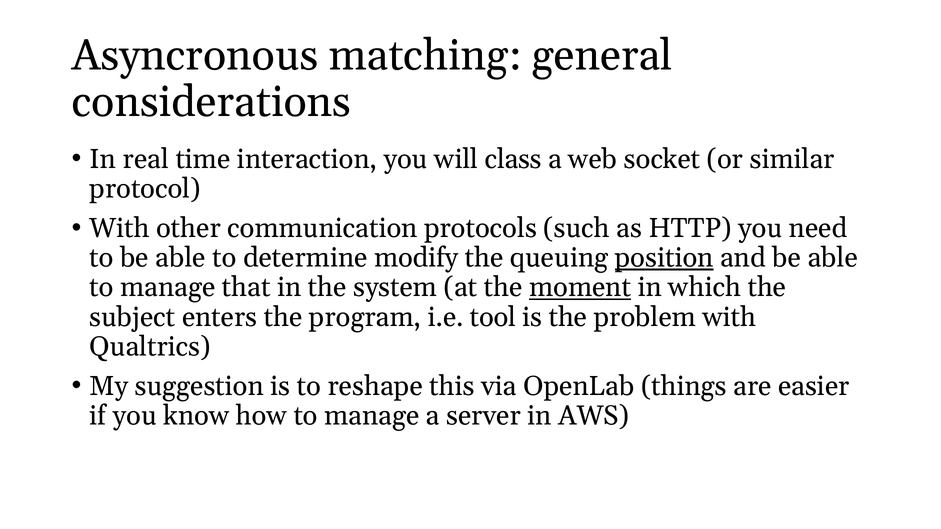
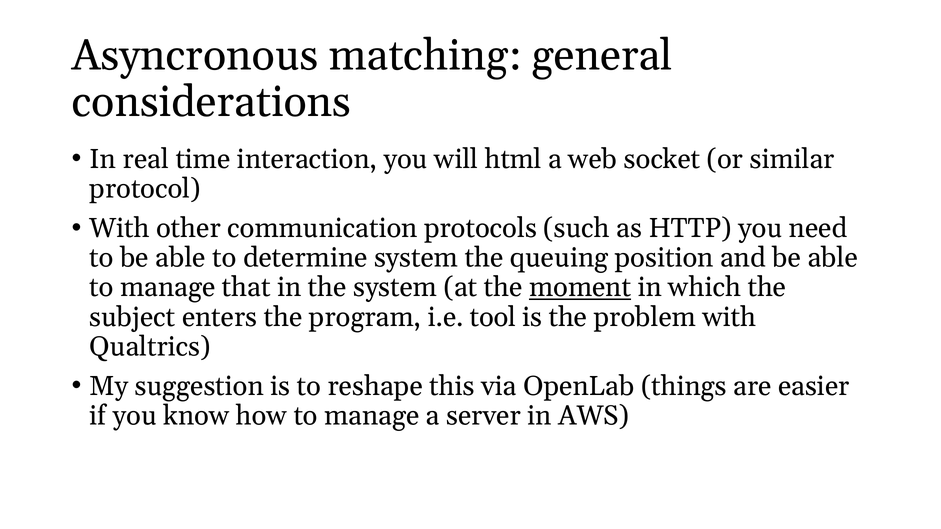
class: class -> html (513, 159)
determine modify: modify -> system (416, 258)
position underline: present -> none (664, 258)
